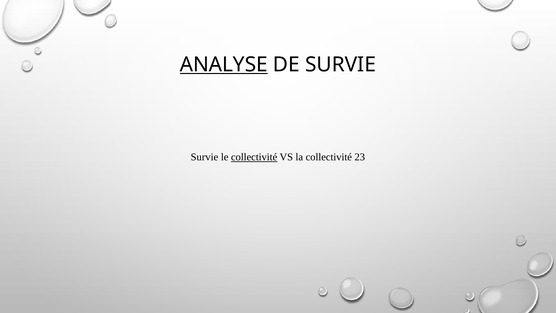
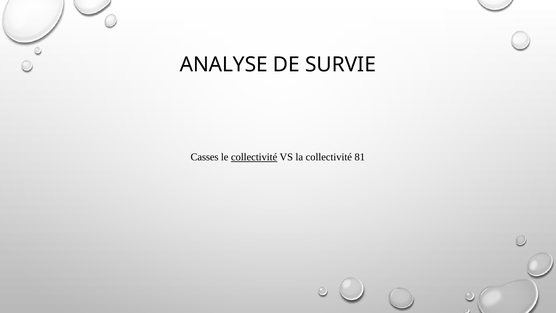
ANALYSE underline: present -> none (224, 64)
Survie: Survie -> Casses (205, 157)
23: 23 -> 81 (360, 157)
